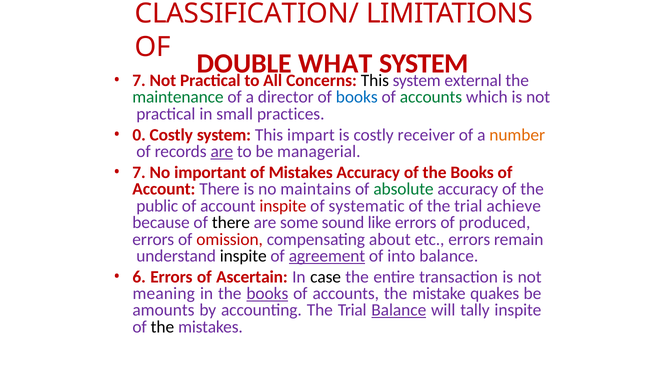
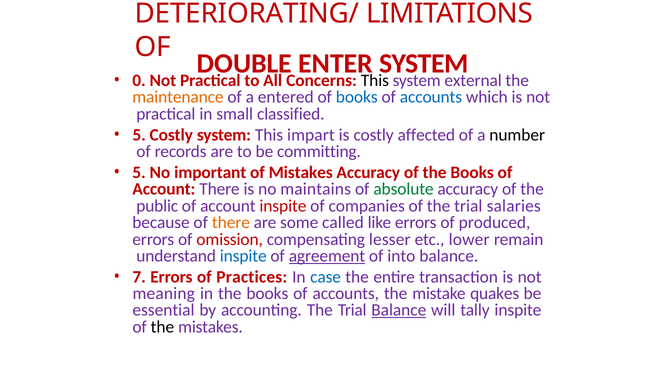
CLASSIFICATION/: CLASSIFICATION/ -> DETERIORATING/ (247, 14)
WHAT: WHAT -> ENTER (336, 63)
7: 7 -> 0 (139, 80)
maintenance colour: green -> orange (178, 97)
director: director -> entered (286, 97)
accounts colour: green -> blue (431, 97)
practices: practices -> classified (291, 114)
0: 0 -> 5 (139, 135)
receiver: receiver -> affected (426, 135)
number colour: orange -> black (517, 135)
are underline: present -> none (222, 152)
managerial: managerial -> committing (319, 152)
7: 7 -> 5 (139, 172)
systematic: systematic -> companies (367, 206)
achieve: achieve -> salaries (514, 206)
there colour: black -> orange (231, 222)
sound: sound -> called (343, 222)
about: about -> lesser (390, 239)
etc errors: errors -> lower (469, 239)
inspite colour: black -> blue (243, 256)
6: 6 -> 7 (139, 277)
Ascertain: Ascertain -> Practices (252, 277)
case colour: black -> blue (326, 277)
books underline: present -> none (267, 293)
amounts: amounts -> essential (163, 310)
